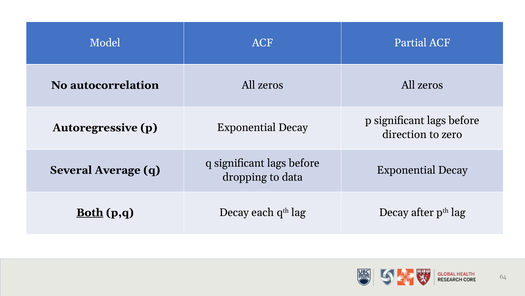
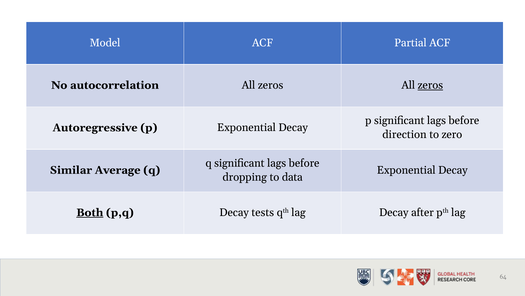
zeros underline: none -> present (430, 85)
Several: Several -> Similar (71, 170)
each: each -> tests (263, 212)
